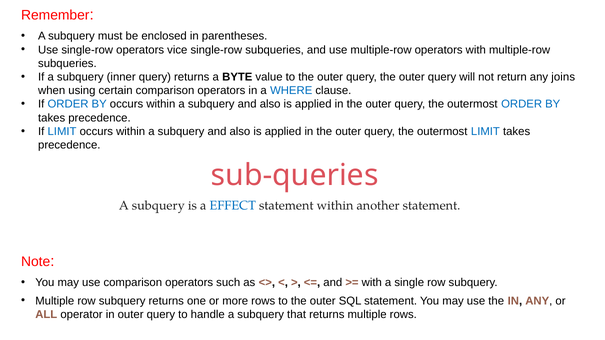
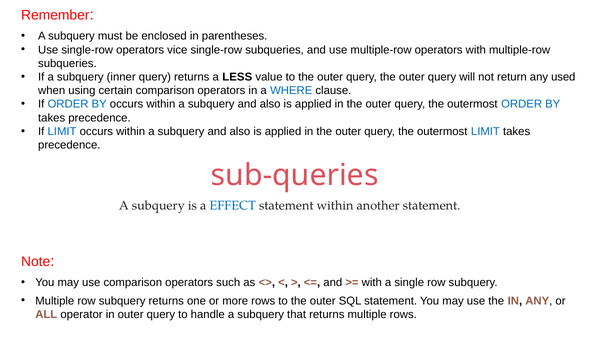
BYTE: BYTE -> LESS (237, 77)
joins: joins -> used (563, 77)
